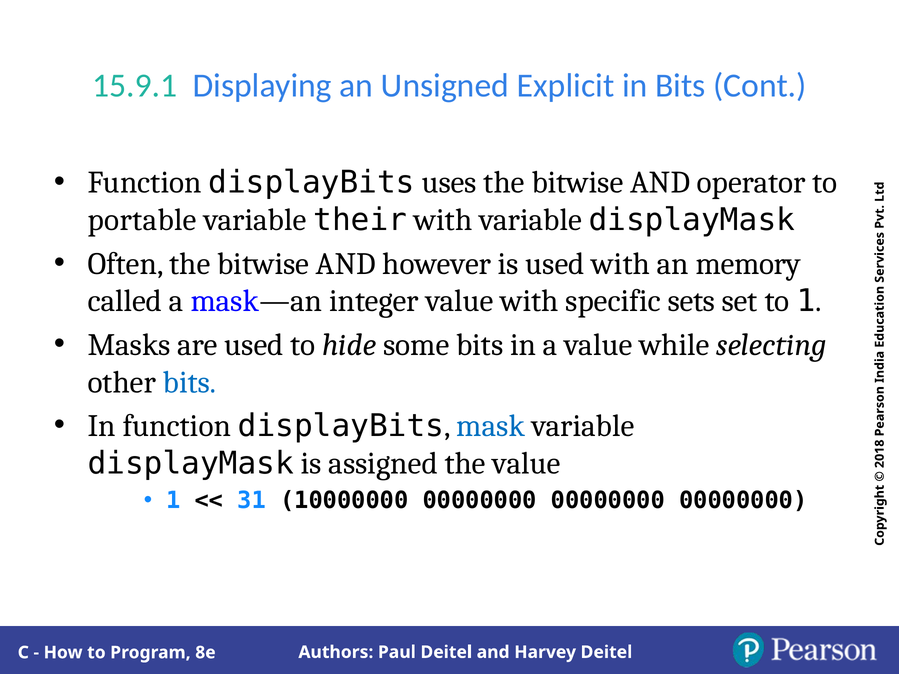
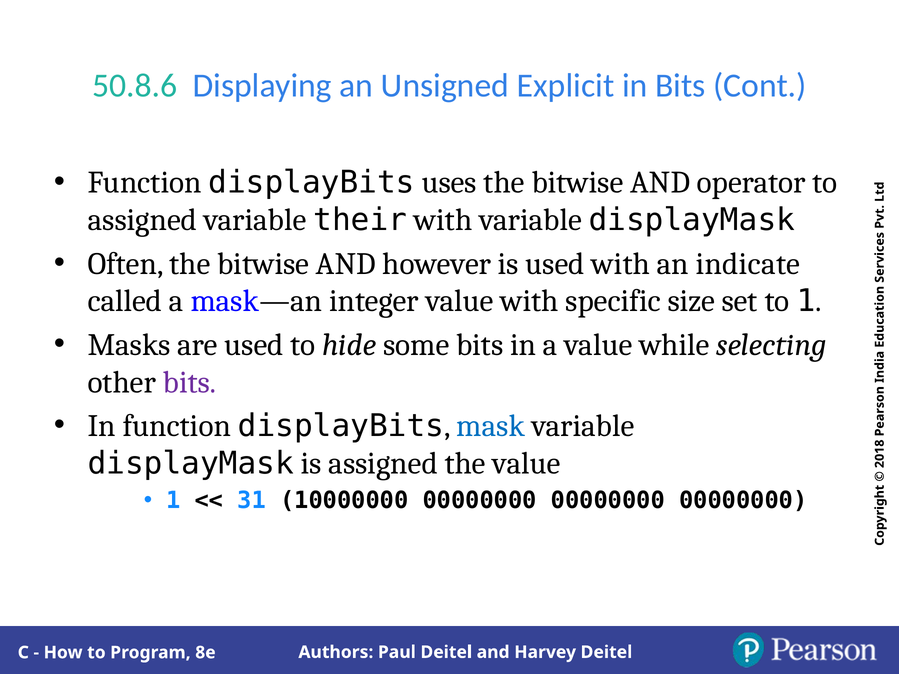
15.9.1: 15.9.1 -> 50.8.6 (135, 86)
portable: portable -> assigned (142, 220)
memory: memory -> indicate (748, 264)
sets: sets -> size (691, 301)
bits colour: blue -> purple (190, 382)
